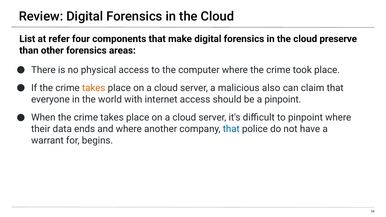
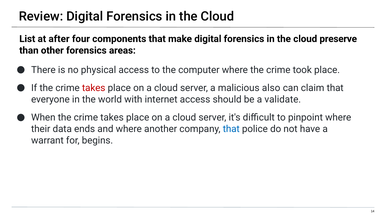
refer: refer -> after (59, 39)
takes colour: orange -> red (94, 88)
a pinpoint: pinpoint -> validate (283, 99)
